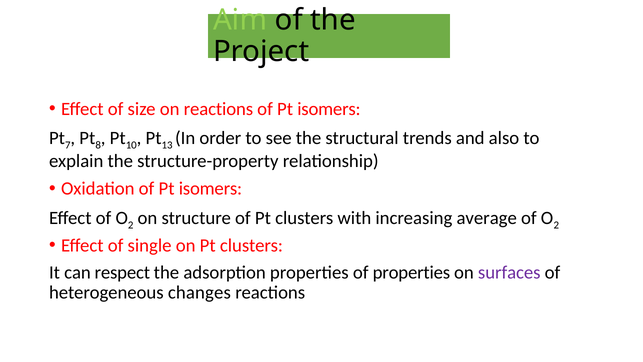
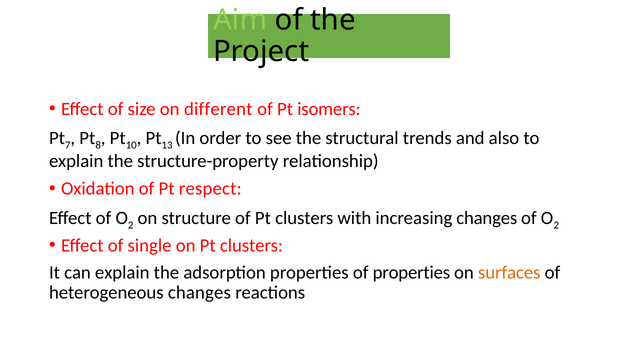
on reactions: reactions -> different (218, 109)
Oxidation of Pt isomers: isomers -> respect (210, 188)
increasing average: average -> changes (487, 218)
can respect: respect -> explain (122, 272)
surfaces colour: purple -> orange (509, 272)
